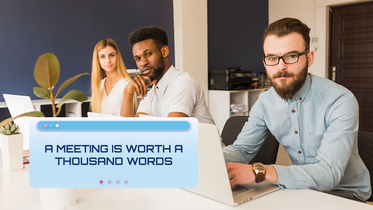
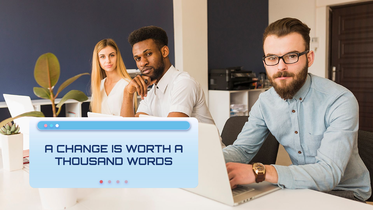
MEETING: MEETING -> CHANGE (82, 149)
